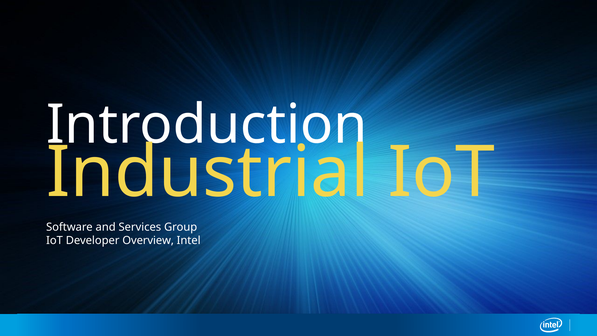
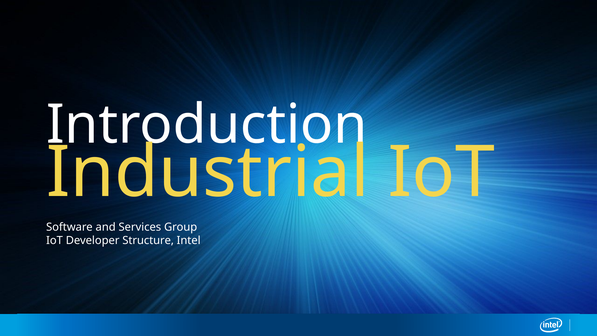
Overview: Overview -> Structure (148, 240)
